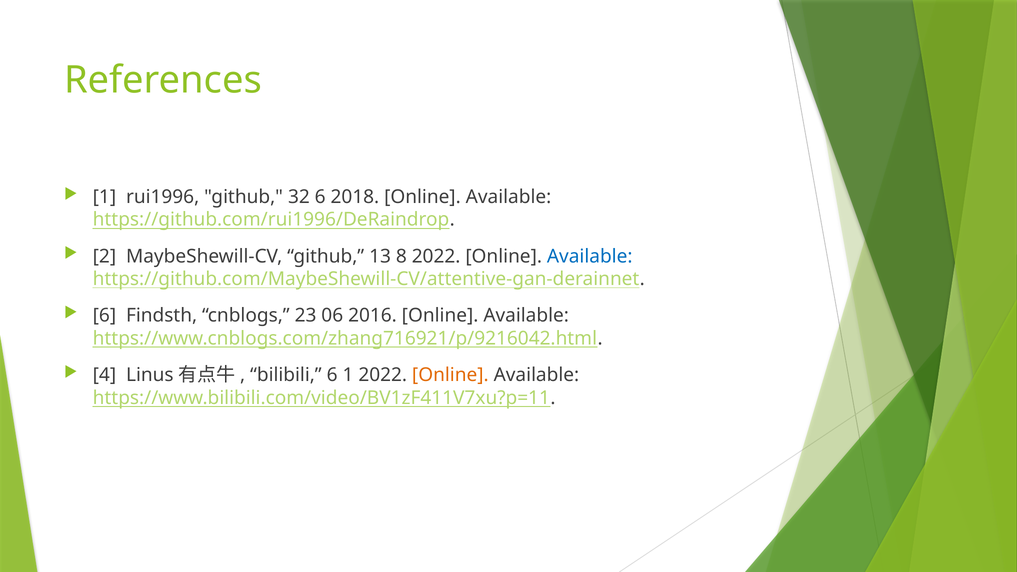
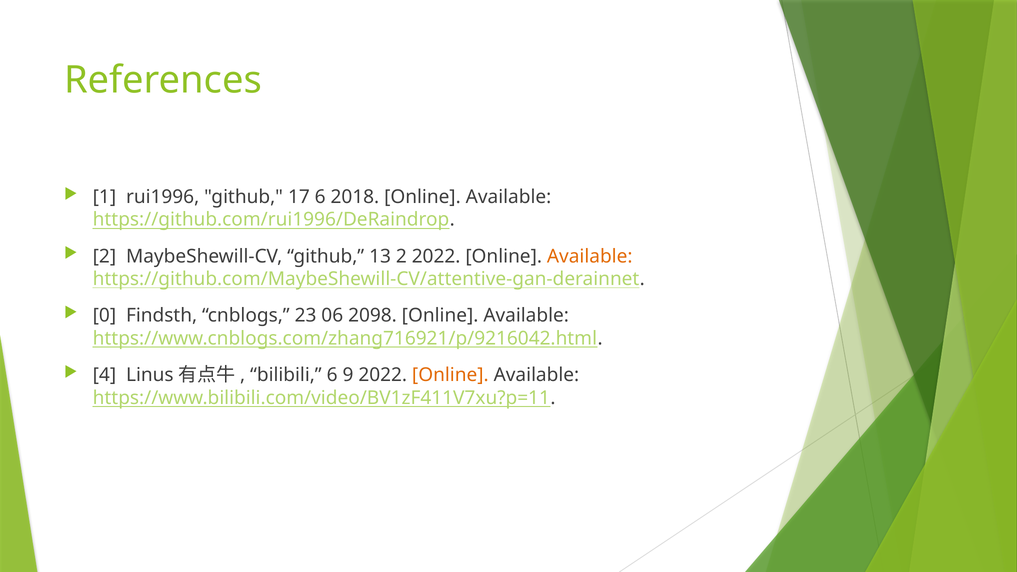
32: 32 -> 17 (299, 197)
13 8: 8 -> 2 (401, 256)
Available colour: blue -> orange (590, 256)
6: 6 -> 0 (104, 316)
2016: 2016 -> 2098 (372, 316)
6 1: 1 -> 9 (348, 375)
